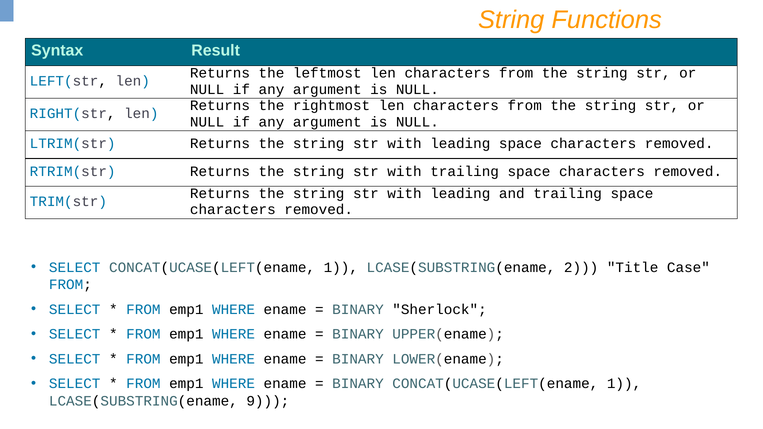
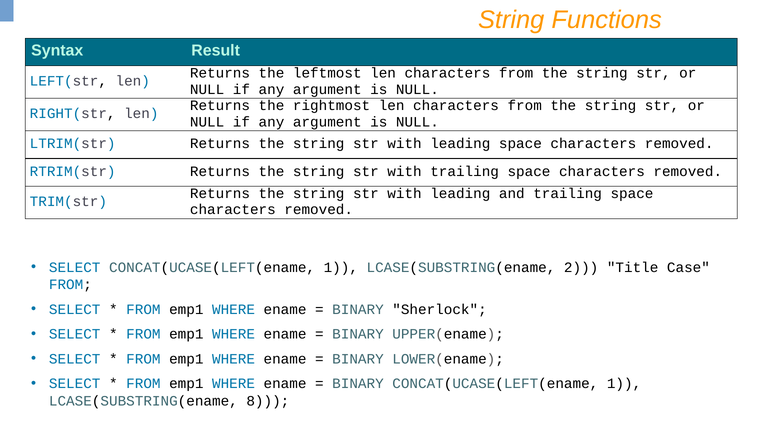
9: 9 -> 8 (268, 401)
